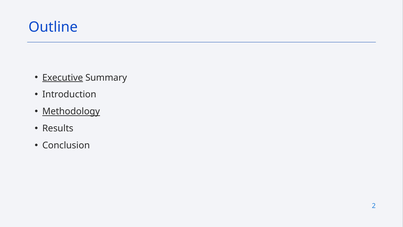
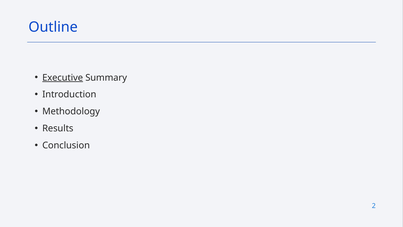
Methodology underline: present -> none (71, 111)
